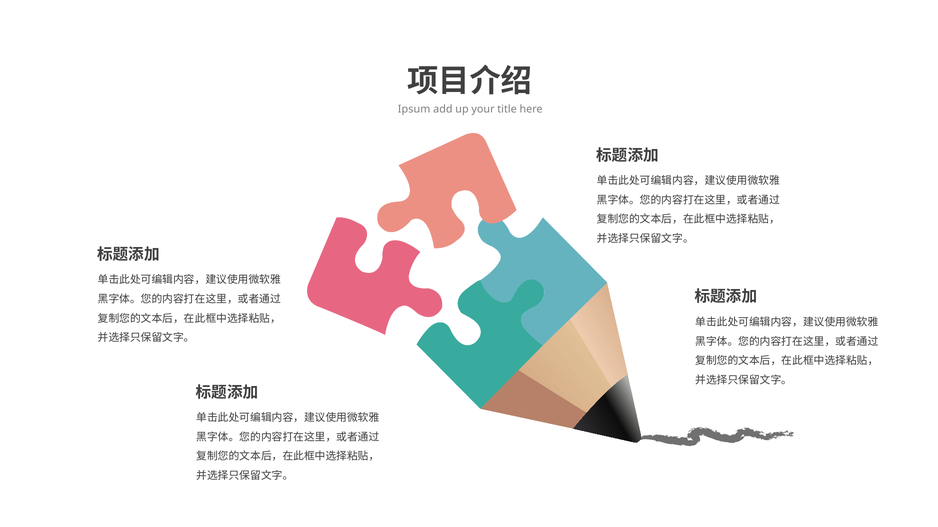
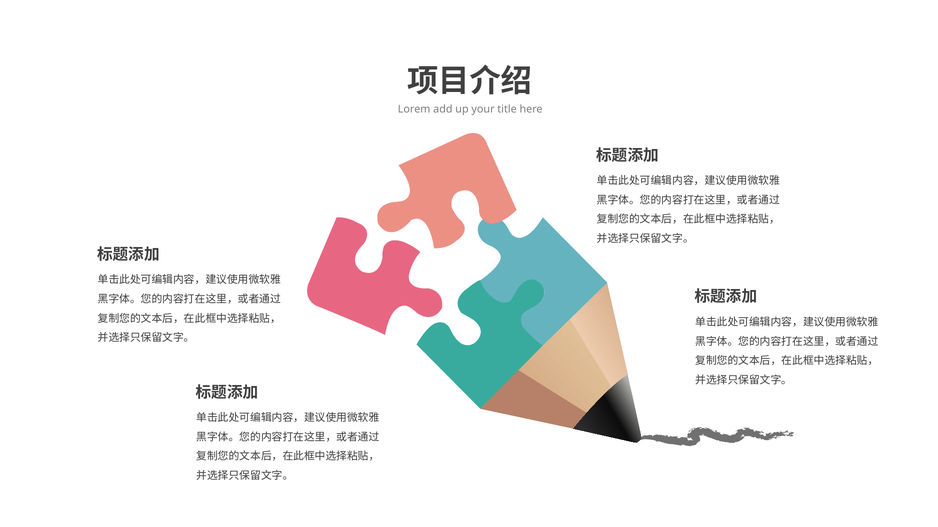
Ipsum: Ipsum -> Lorem (414, 109)
